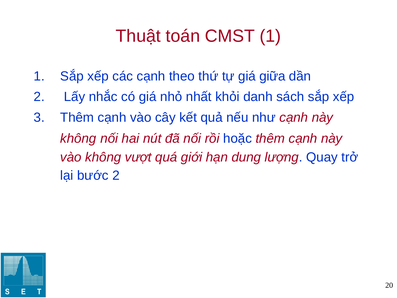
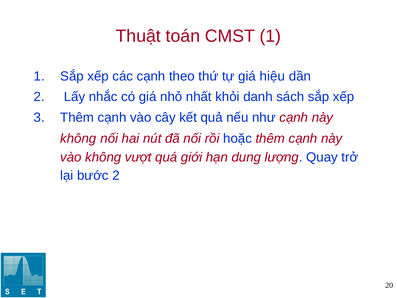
giữa: giữa -> hiệu (272, 76)
